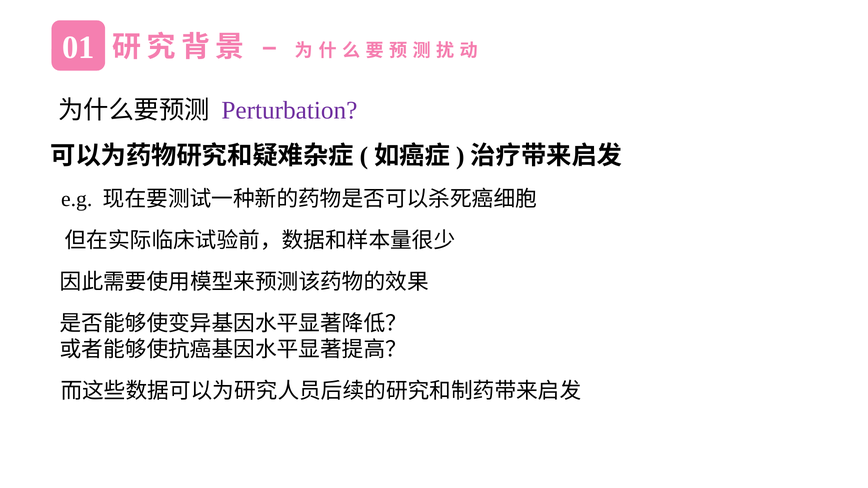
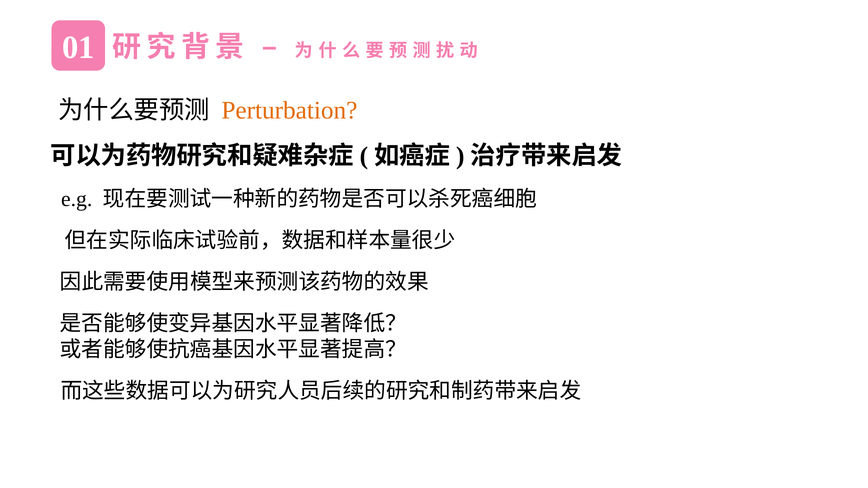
Perturbation colour: purple -> orange (289, 110)
